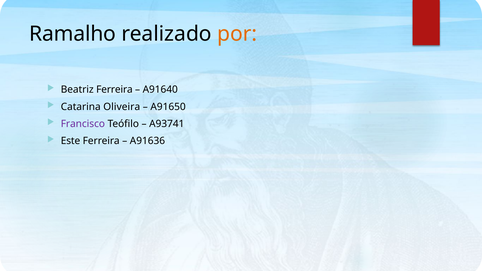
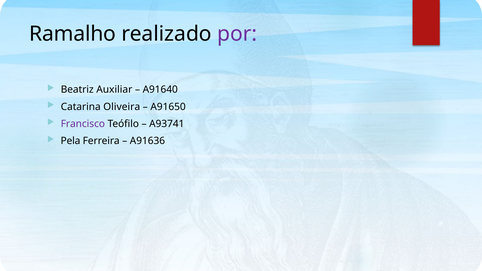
por colour: orange -> purple (237, 34)
Beatriz Ferreira: Ferreira -> Auxiliar (114, 90)
Este: Este -> Pela (70, 141)
